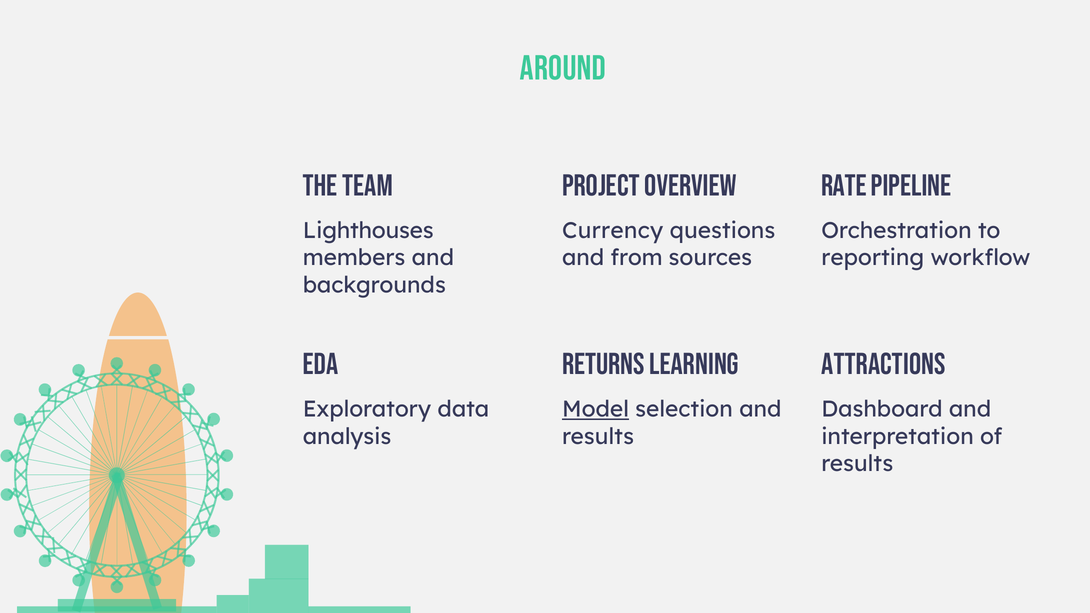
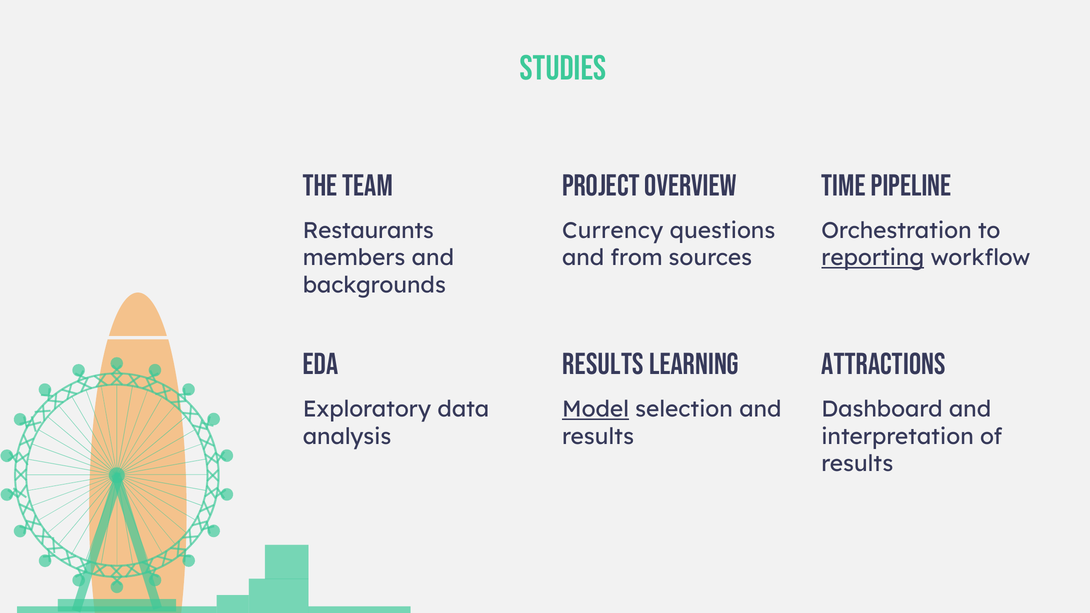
around: around -> studies (563, 68)
Rate: Rate -> Time (844, 186)
Lighthouses: Lighthouses -> Restaurants (368, 231)
reporting underline: none -> present (873, 258)
Returns: Returns -> Results (603, 365)
